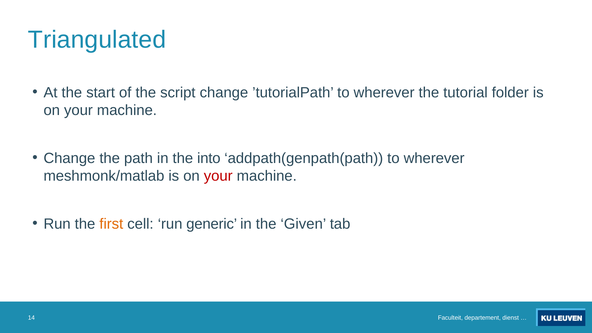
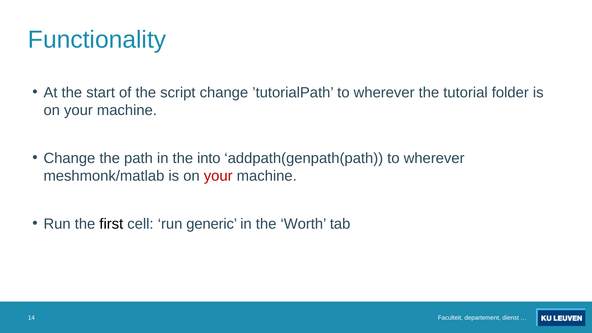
Triangulated: Triangulated -> Functionality (97, 40)
first colour: orange -> black (111, 224)
Given: Given -> Worth (303, 224)
